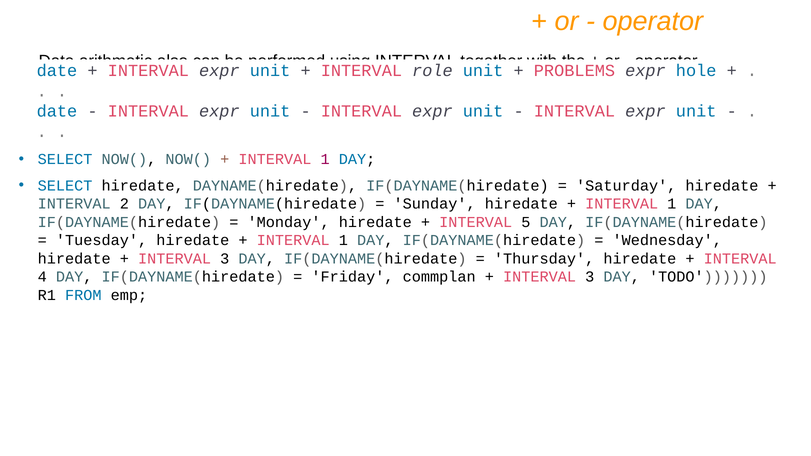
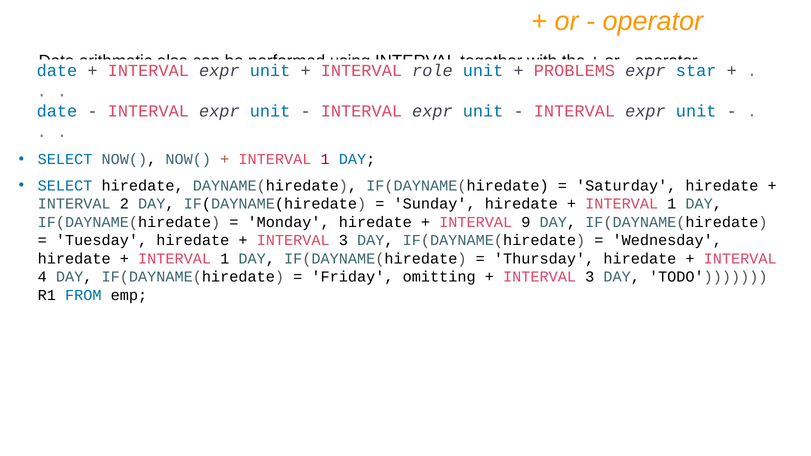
hole: hole -> star (696, 71)
5: 5 -> 9 (526, 222)
1: 1 -> 3 (343, 241)
3: 3 -> 1 (225, 259)
commplan: commplan -> omitting (439, 277)
